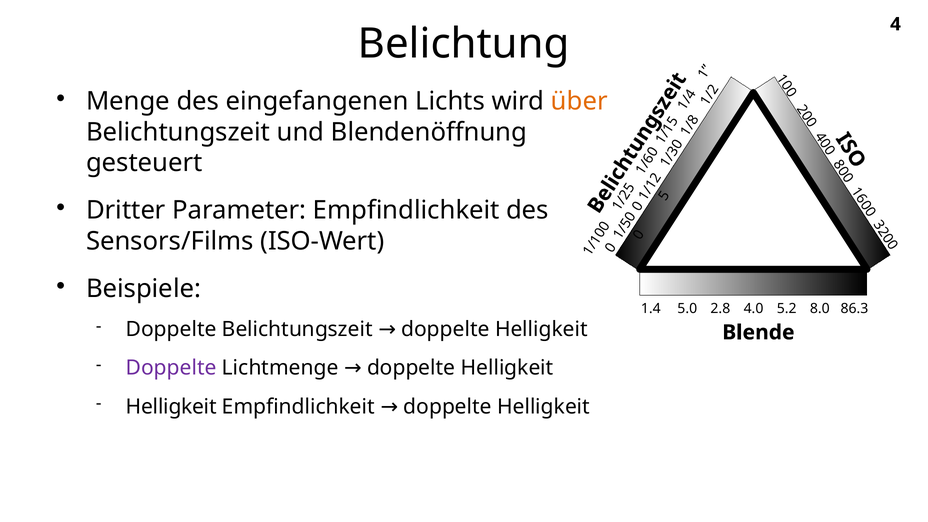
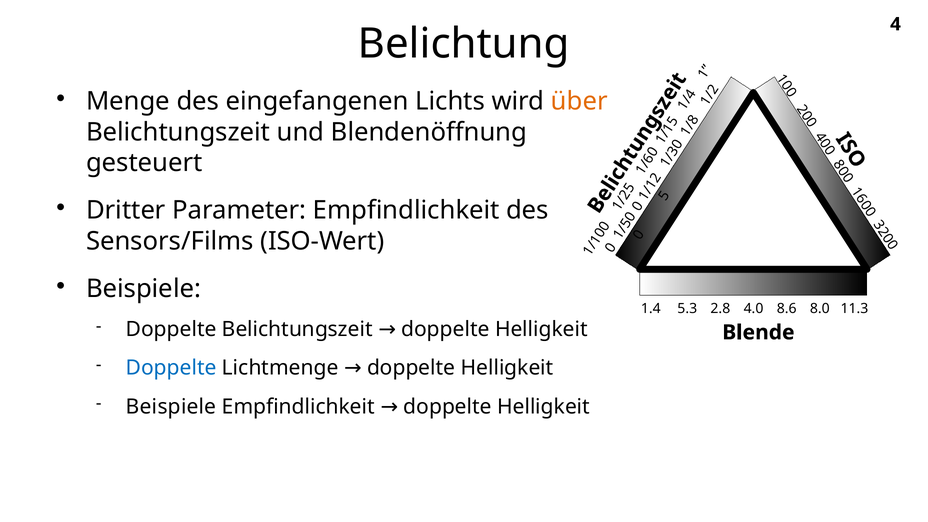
5.0: 5.0 -> 5.3 (687, 309)
5.2: 5.2 -> 8.6 (787, 309)
86.3: 86.3 -> 11.3 (854, 309)
Doppelte colour: purple -> blue (171, 368)
Helligkeit: Helligkeit -> Beispiele (171, 407)
